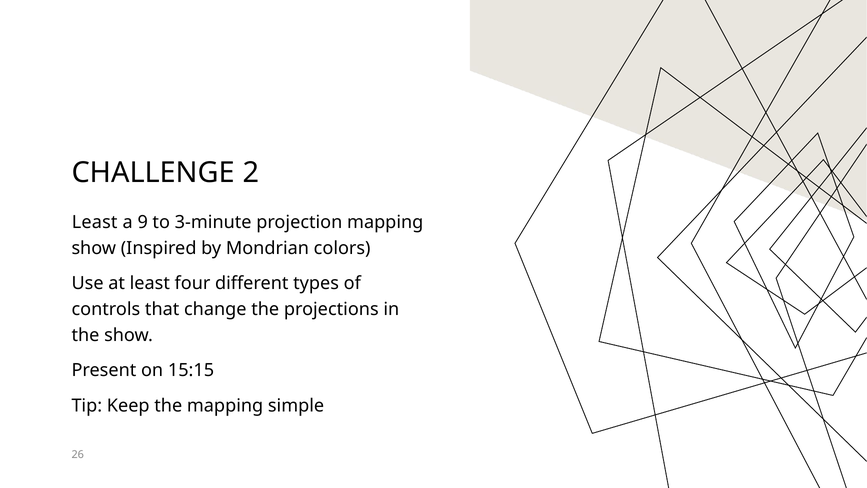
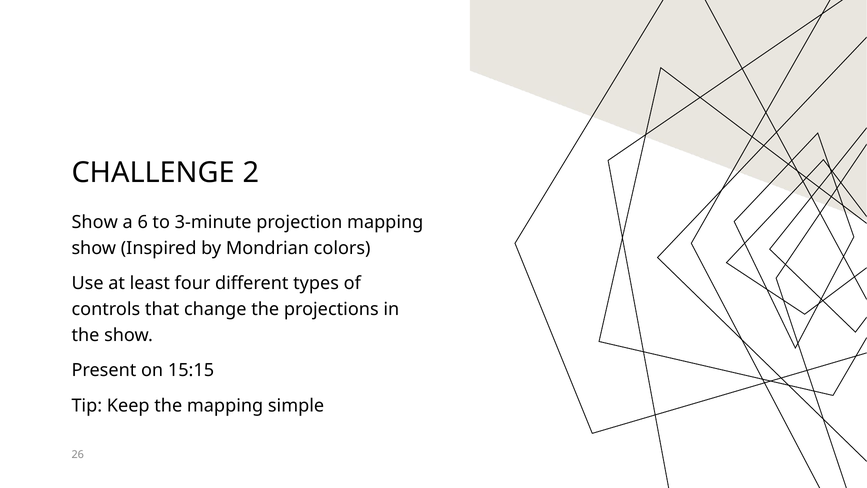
Least: Least -> Show (95, 222)
9: 9 -> 6 (143, 222)
